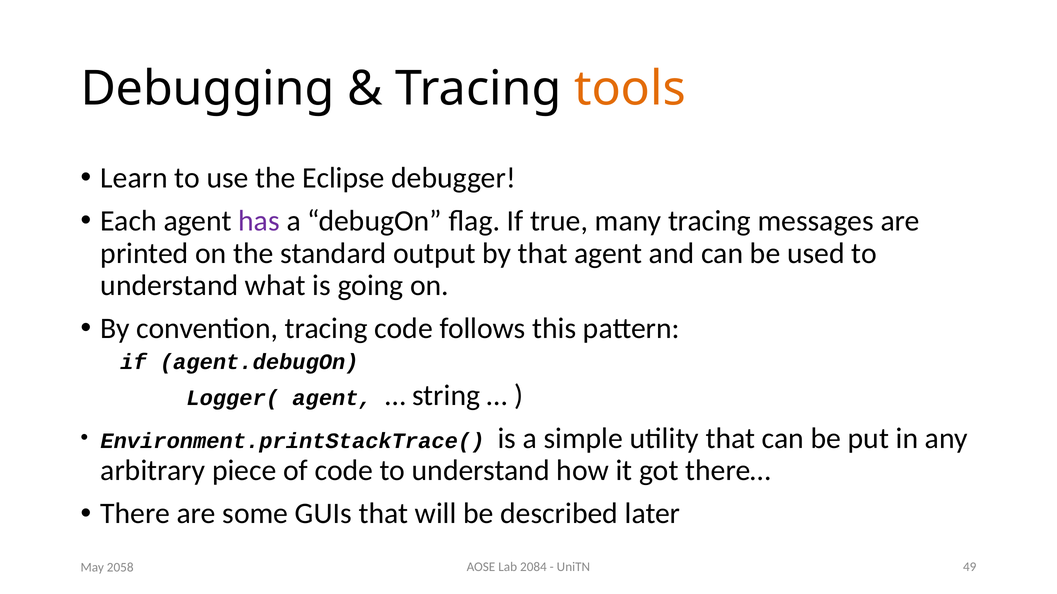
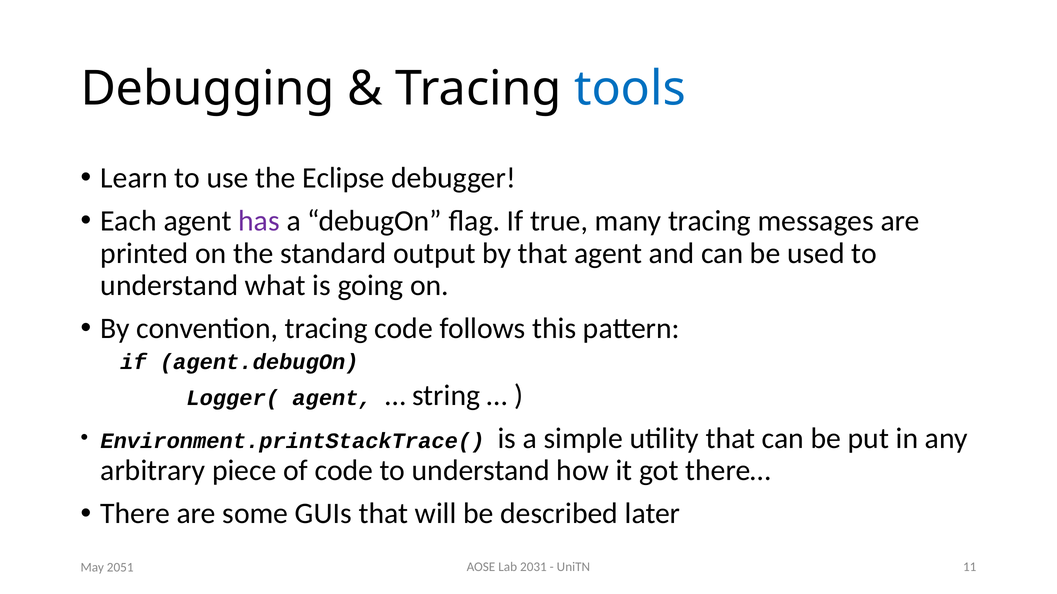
tools colour: orange -> blue (630, 89)
2084: 2084 -> 2031 (533, 568)
49: 49 -> 11 (970, 568)
2058: 2058 -> 2051 (120, 568)
